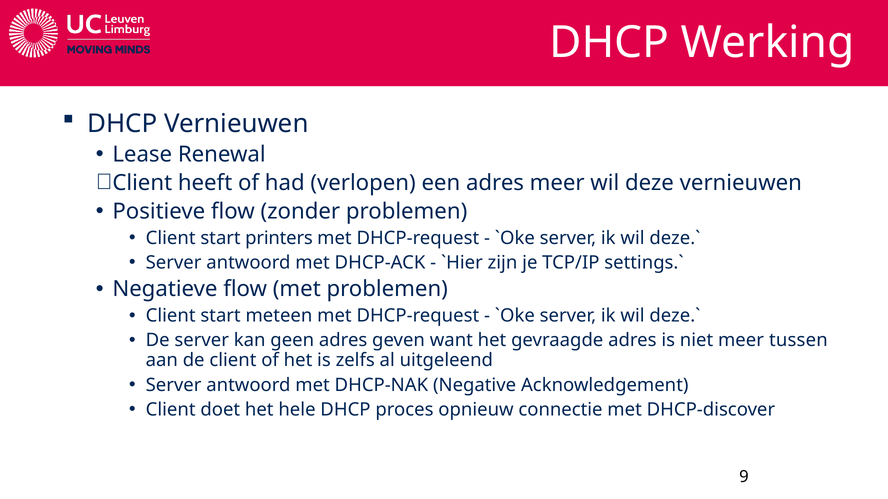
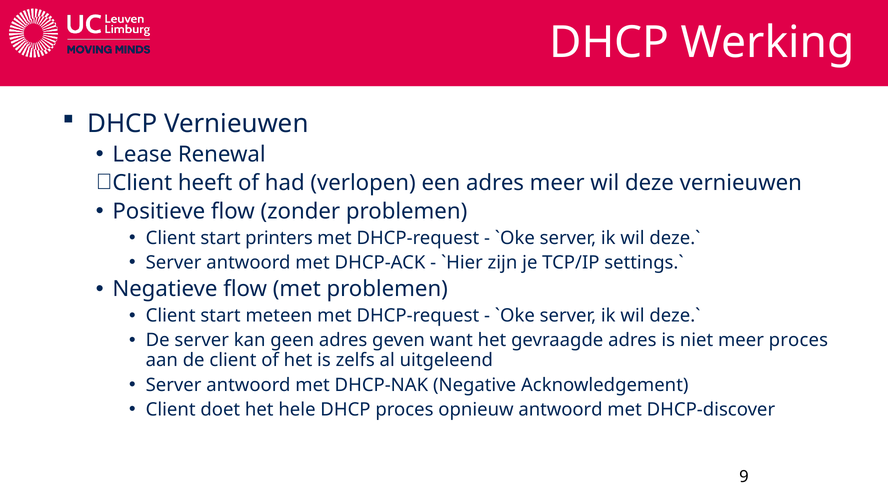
meer tussen: tussen -> proces (798, 341)
opnieuw connectie: connectie -> antwoord (561, 410)
